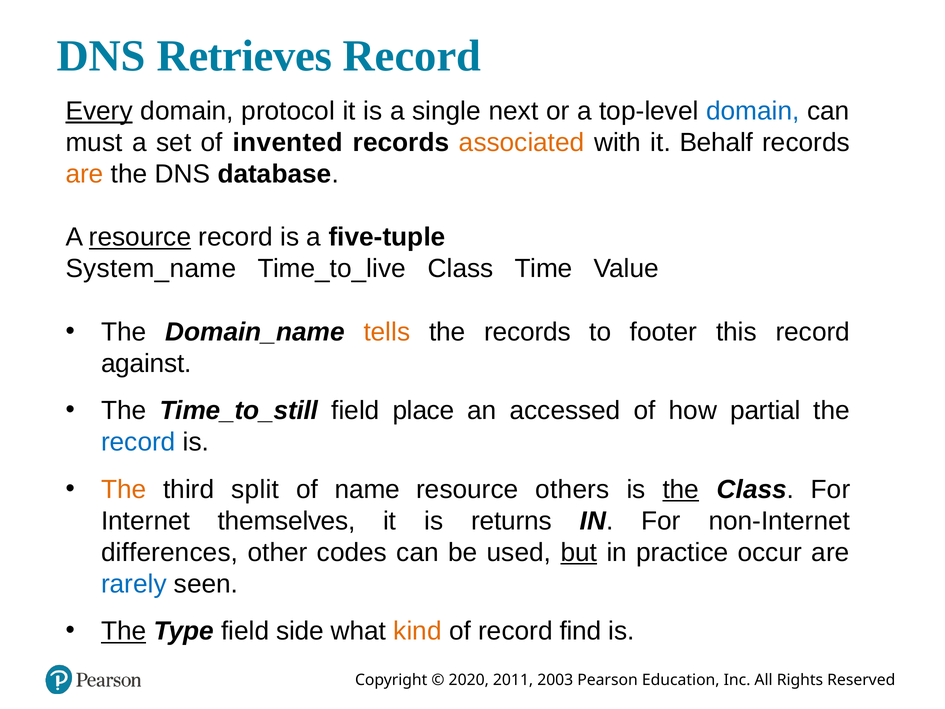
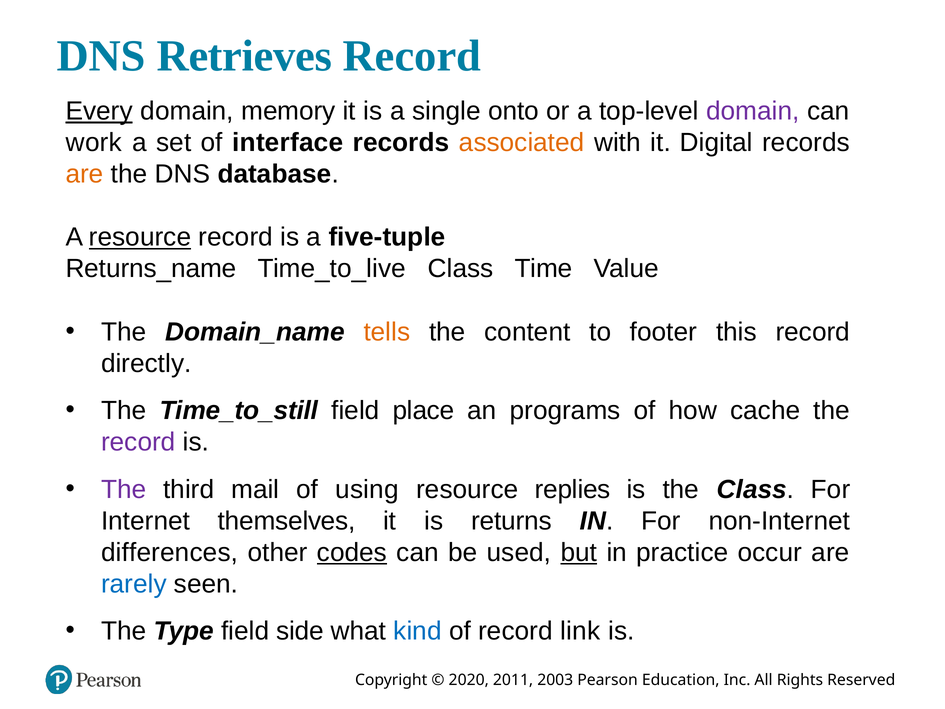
protocol: protocol -> memory (288, 111)
next: next -> onto (514, 111)
domain colour: blue -> purple (753, 111)
must: must -> work (94, 143)
invented: invented -> interface (288, 143)
Behalf: Behalf -> Digital (716, 143)
System_name: System_name -> Returns_name (151, 269)
the records: records -> content (527, 332)
against: against -> directly (146, 363)
accessed: accessed -> programs (565, 410)
partial: partial -> cache (765, 410)
record colour: blue -> purple (138, 442)
The colour: orange -> purple (124, 489)
split: split -> mail (255, 489)
name: name -> using (367, 489)
others: others -> replies (573, 489)
the underline: present -> none (681, 489)
codes underline: none -> present (352, 552)
The underline: present -> none (124, 631)
kind colour: orange -> blue (418, 631)
find: find -> link (580, 631)
